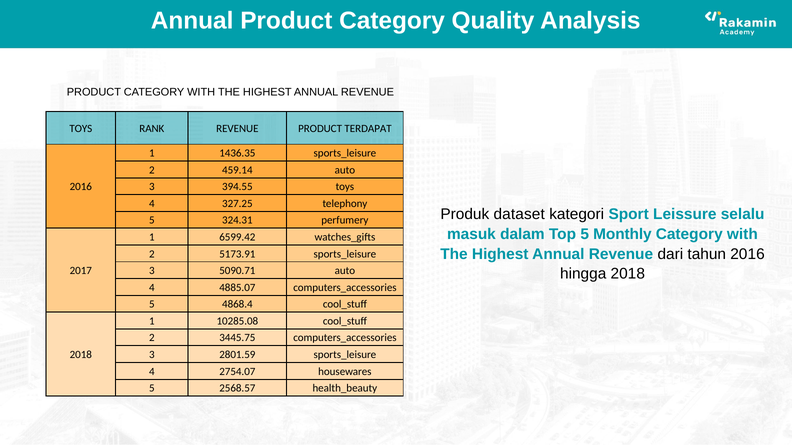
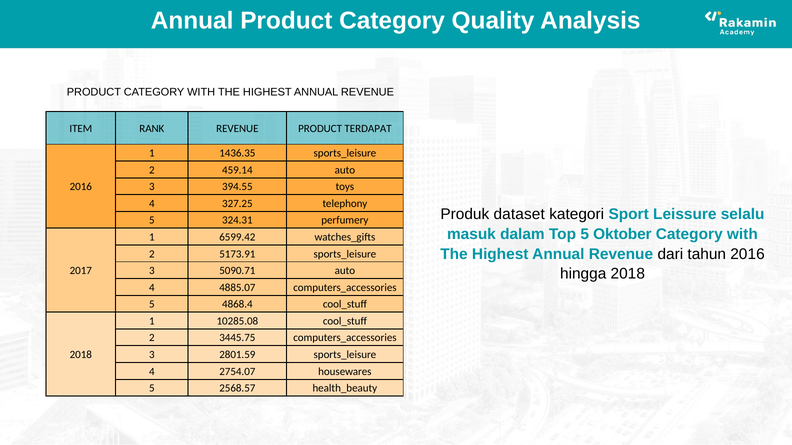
TOYS: TOYS -> ITEM (81, 129)
Monthly: Monthly -> Oktober (622, 234)
